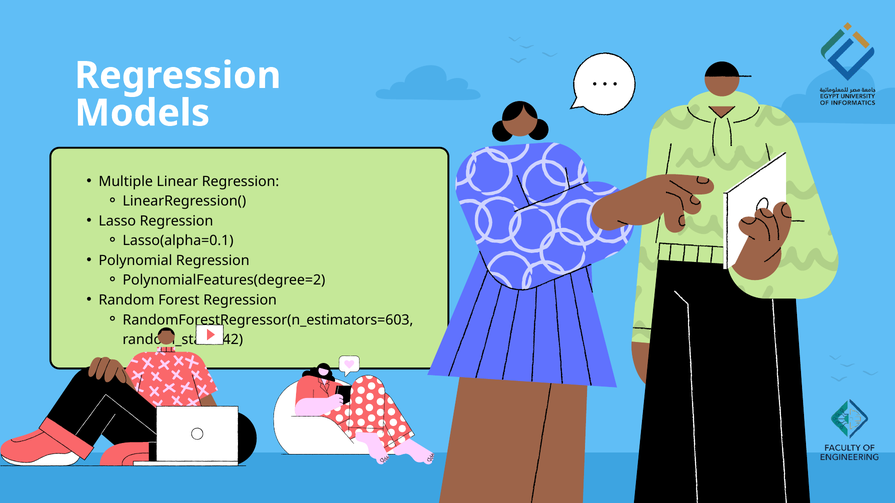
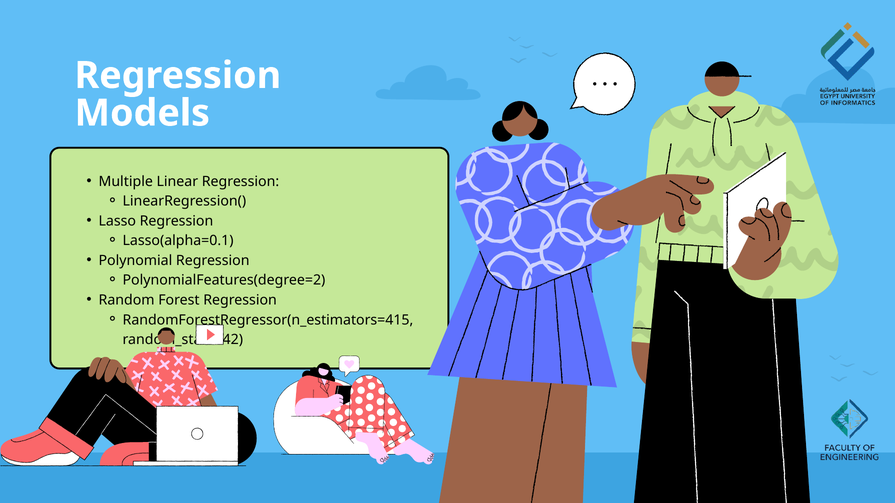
RandomForestRegressor(n_estimators=603: RandomForestRegressor(n_estimators=603 -> RandomForestRegressor(n_estimators=415 (268, 320)
